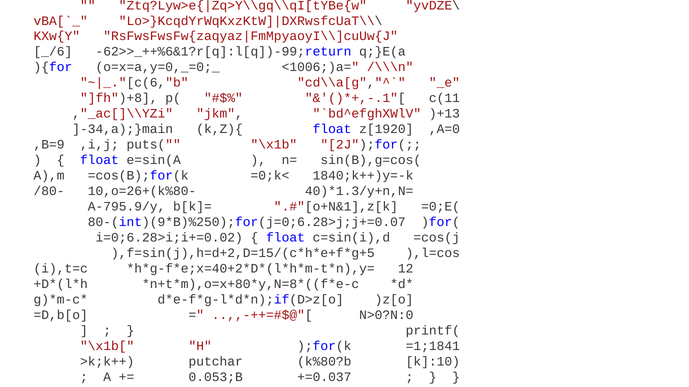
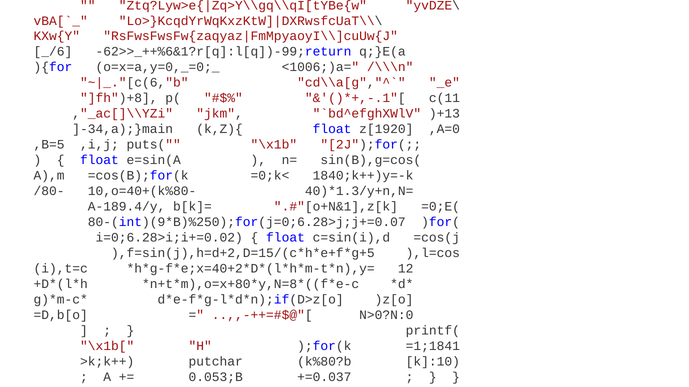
,B=9: ,B=9 -> ,B=5 (49, 145)
10,o=26+(k%80-: 10,o=26+(k%80- -> 10,o=40+(k%80- (142, 191)
A-795.9/y: A-795.9/y -> A-189.4/y (127, 207)
